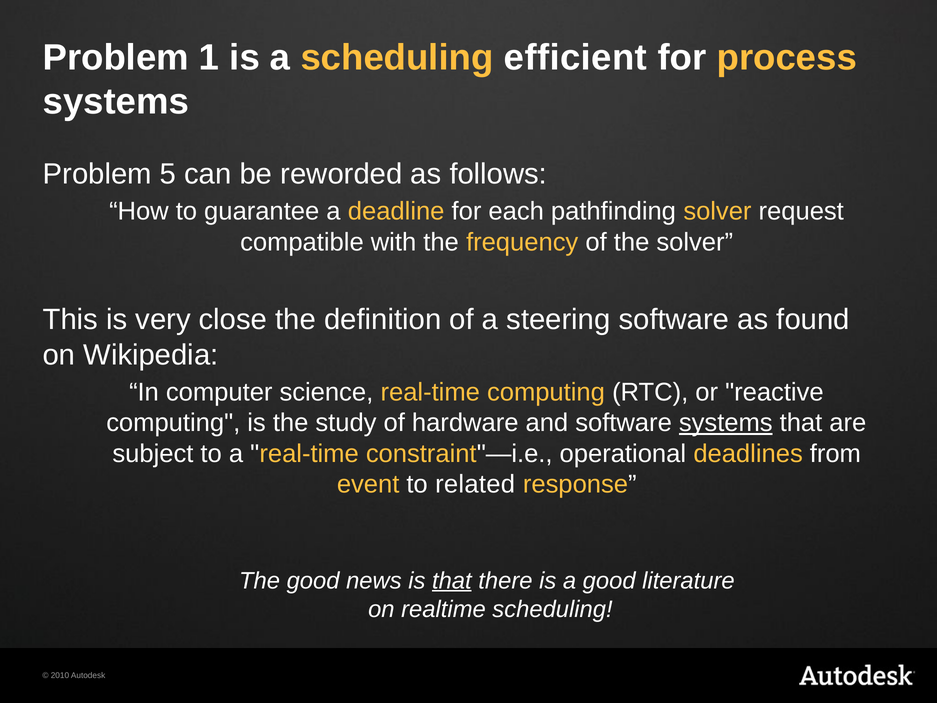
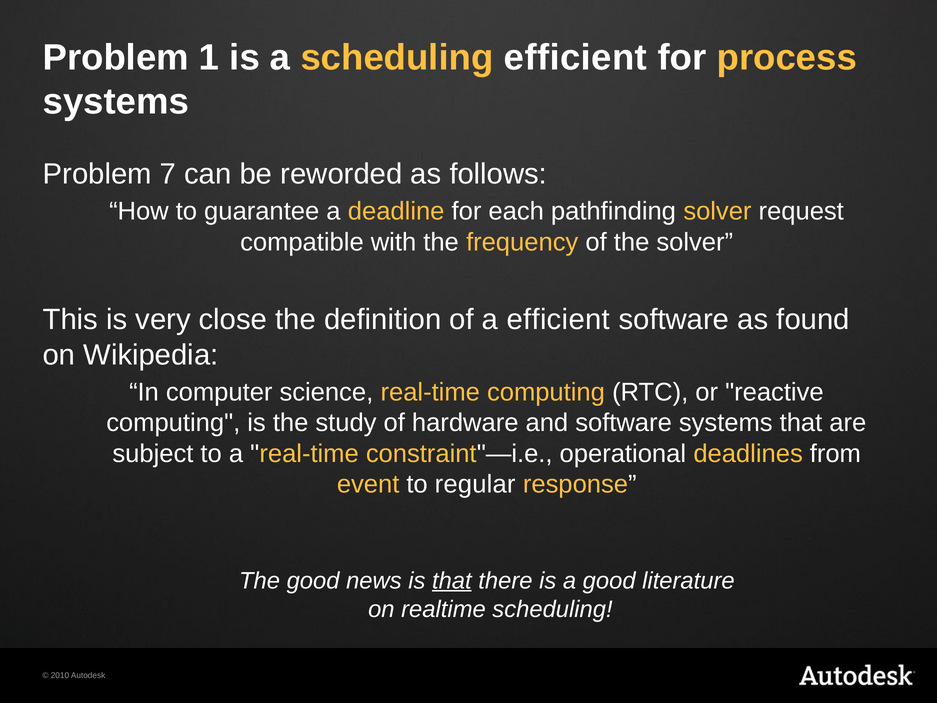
5: 5 -> 7 (168, 174)
a steering: steering -> efficient (558, 320)
systems underline: present -> none (726, 423)
related: related -> regular (475, 484)
